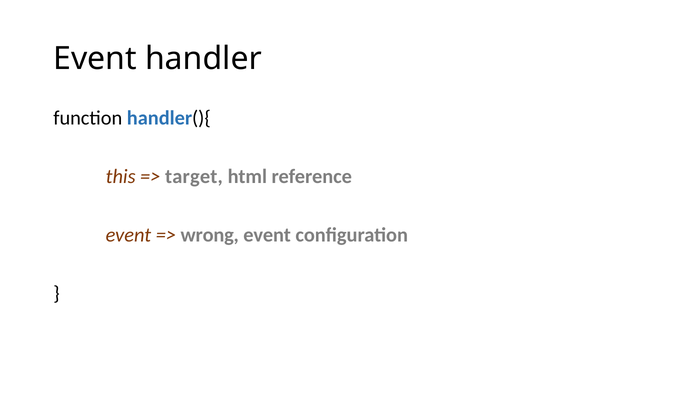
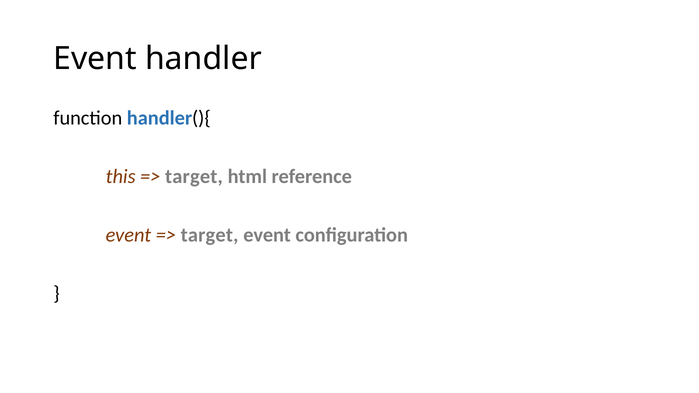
wrong: wrong -> target (210, 235)
